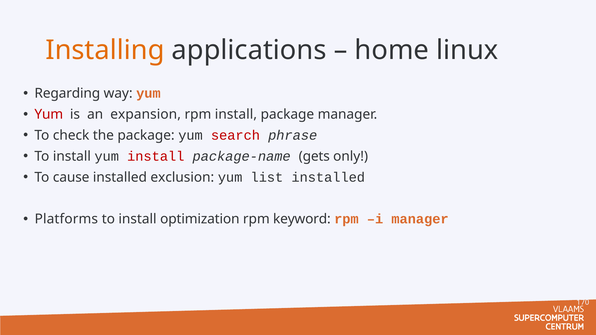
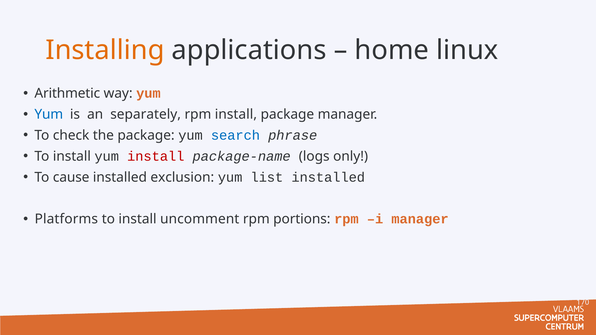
Regarding: Regarding -> Arithmetic (67, 94)
Yum colour: red -> blue (49, 114)
expansion: expansion -> separately (146, 114)
search colour: red -> blue (235, 135)
gets: gets -> logs (314, 156)
optimization: optimization -> uncomment (200, 219)
keyword: keyword -> portions (302, 219)
